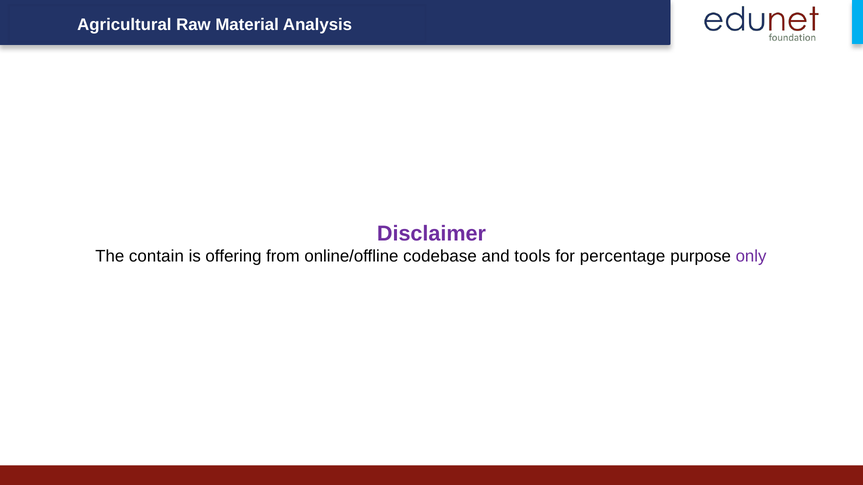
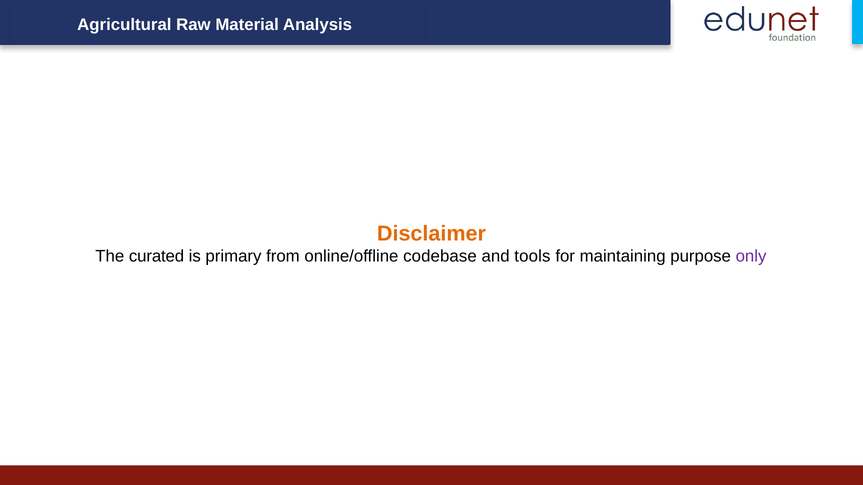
Disclaimer colour: purple -> orange (431, 234)
contain: contain -> curated (157, 257)
offering: offering -> primary (233, 257)
percentage: percentage -> maintaining (623, 257)
